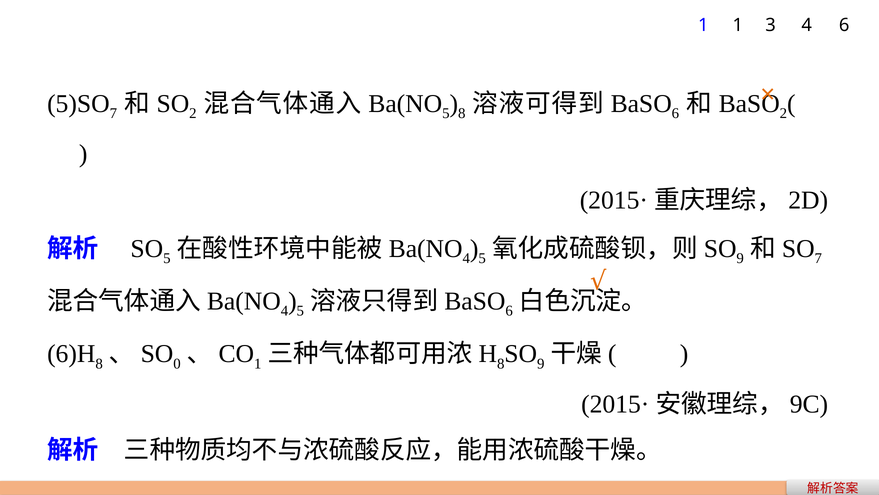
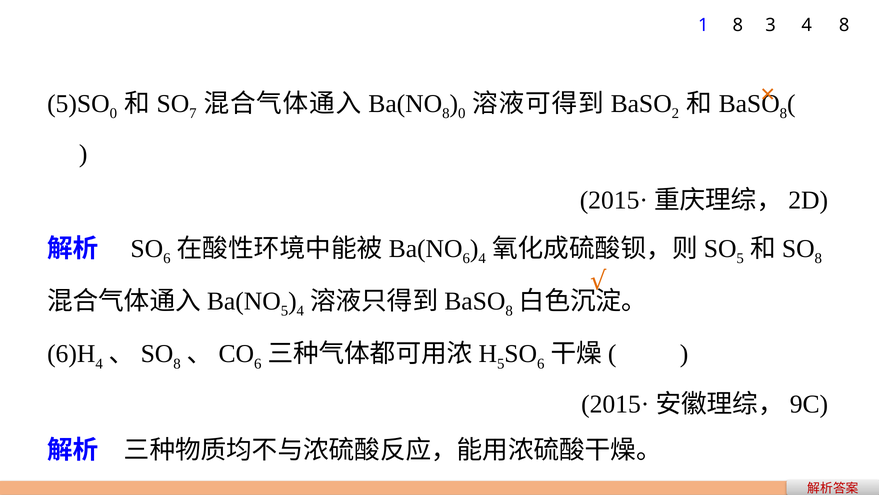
1 1: 1 -> 8 (738, 25)
4 6: 6 -> 8 (844, 25)
7: 7 -> 0 (113, 113)
2: 2 -> 7 (193, 113)
5: 5 -> 8 (446, 113)
8: 8 -> 0 (462, 113)
6: 6 -> 2 (675, 113)
2: 2 -> 8 (783, 113)
5: 5 -> 6 (167, 258)
4: 4 -> 6 (466, 258)
5: 5 -> 4 (482, 258)
9: 9 -> 5 (740, 258)
7: 7 -> 8 (818, 258)
4: 4 -> 5 (284, 311)
5: 5 -> 4 (300, 311)
6: 6 -> 8 (509, 311)
8: 8 -> 4 (99, 363)
0: 0 -> 8 (177, 363)
1: 1 -> 6 (258, 363)
8: 8 -> 5 (501, 363)
9: 9 -> 6 (541, 363)
